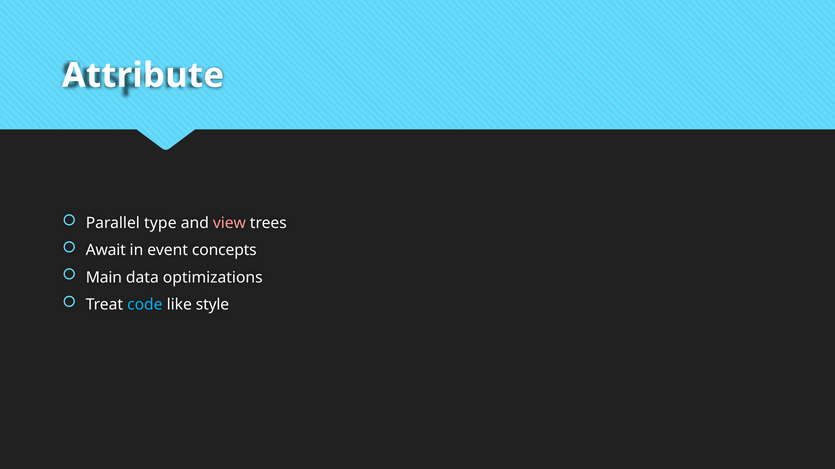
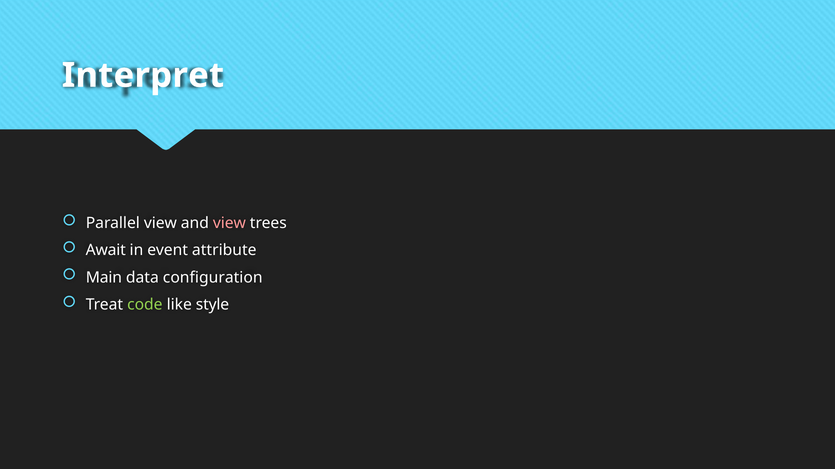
Attribute: Attribute -> Interpret (143, 76)
Parallel type: type -> view (160, 224)
concepts: concepts -> attribute (224, 251)
optimizations: optimizations -> configuration (213, 278)
code colour: light blue -> light green (145, 305)
